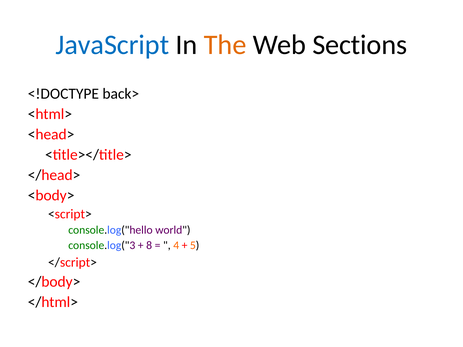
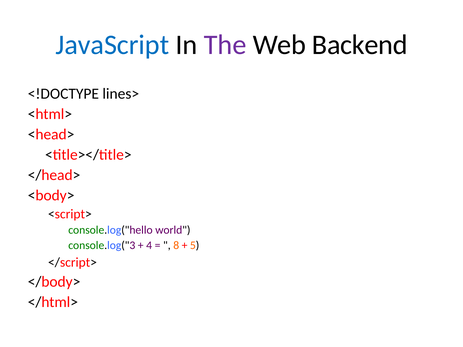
The colour: orange -> purple (225, 45)
Sections: Sections -> Backend (360, 45)
back>: back> -> lines> (121, 94)
8: 8 -> 4 (149, 245)
4: 4 -> 8 (176, 245)
